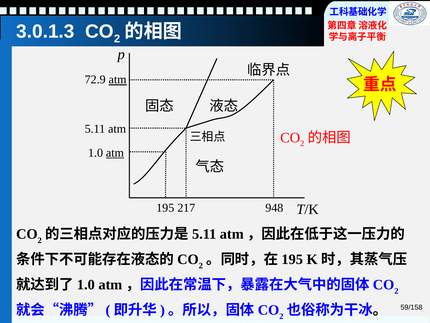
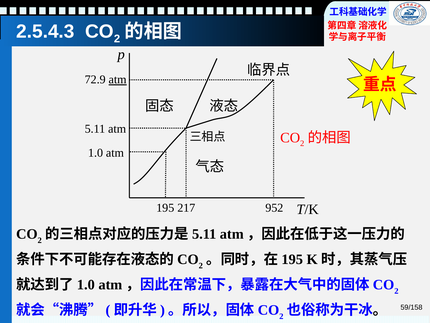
3.0.1.3: 3.0.1.3 -> 2.5.4.3 (45, 31)
atm underline: present -> none (115, 153)
948: 948 -> 952 (274, 208)
